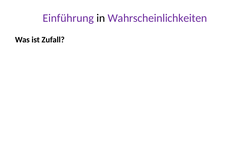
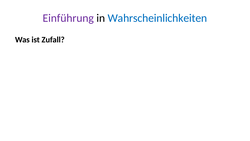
Wahrscheinlichkeiten colour: purple -> blue (157, 18)
